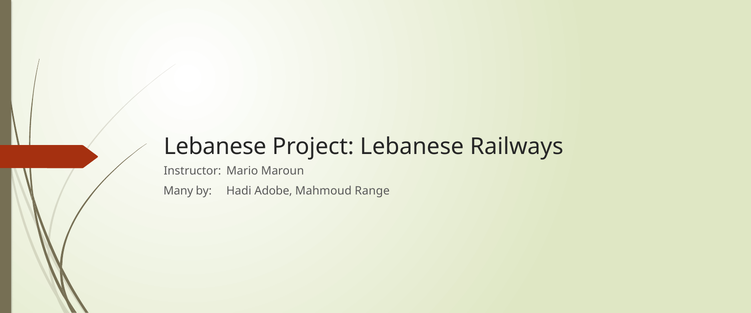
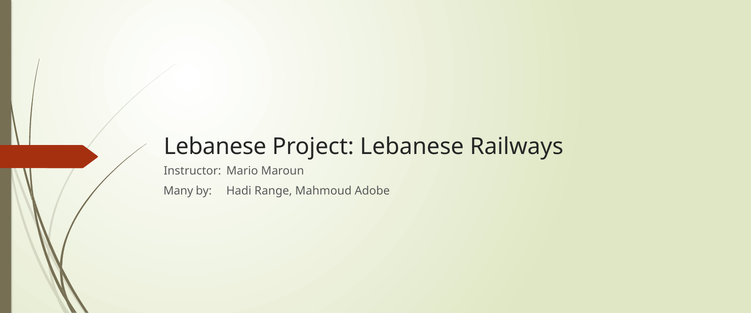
Adobe: Adobe -> Range (273, 191)
Range: Range -> Adobe (372, 191)
